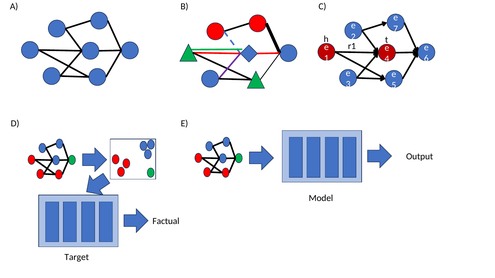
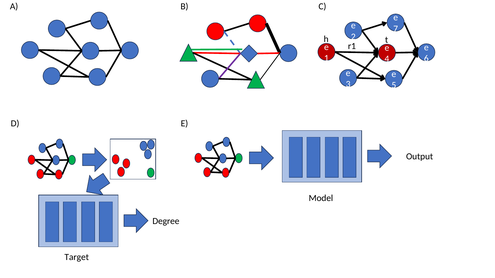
Factual: Factual -> Degree (166, 221)
